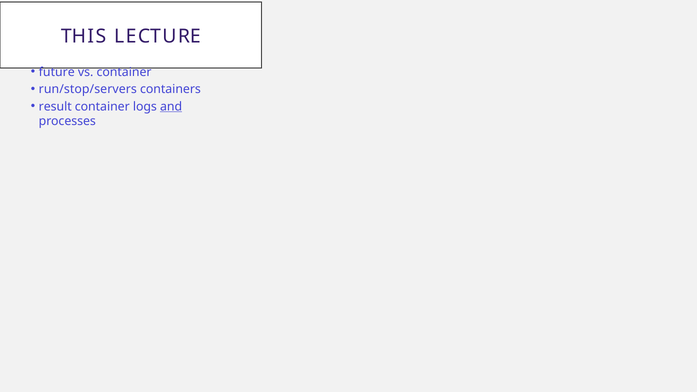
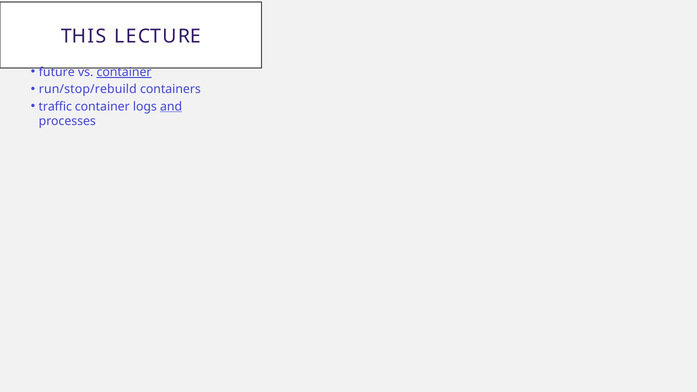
container underline: none -> present (124, 72)
run/stop/servers: run/stop/servers -> run/stop/rebuild (88, 89)
result: result -> traffic (55, 106)
